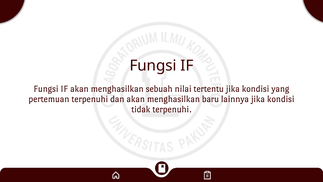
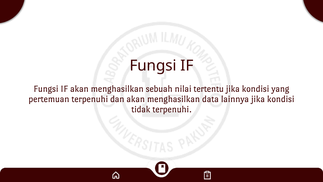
baru: baru -> data (210, 99)
